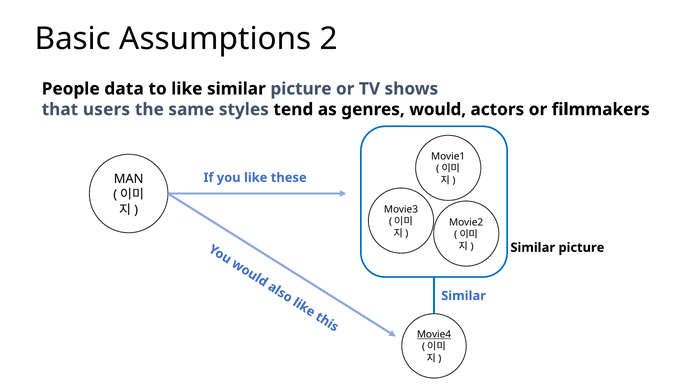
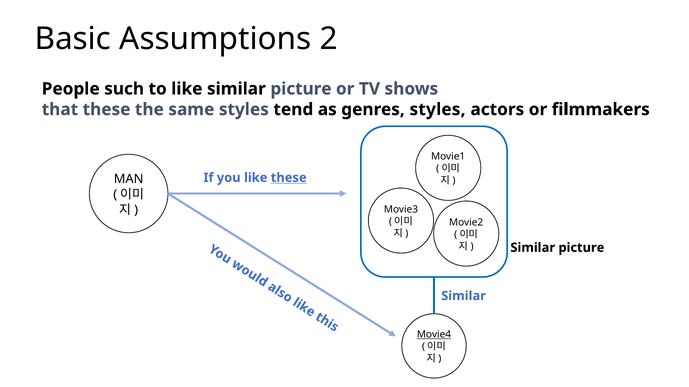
data: data -> such (124, 89)
that users: users -> these (107, 110)
genres would: would -> styles (438, 110)
these underline: none -> present (289, 178)
